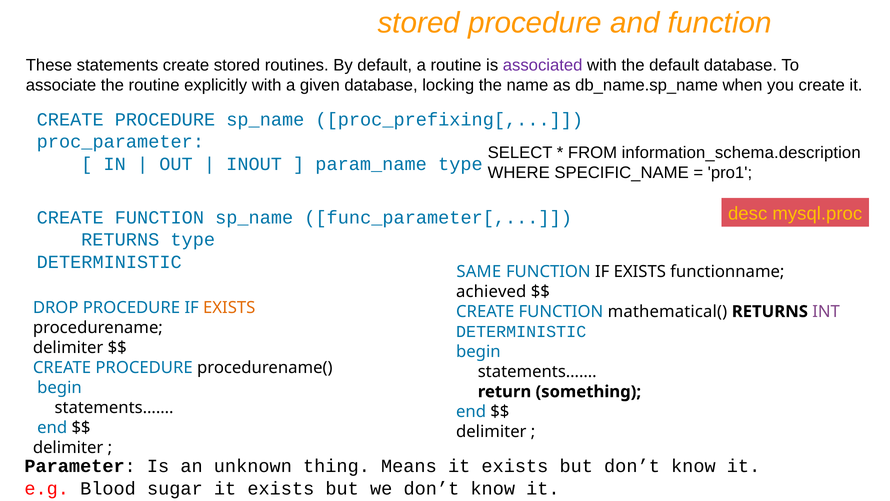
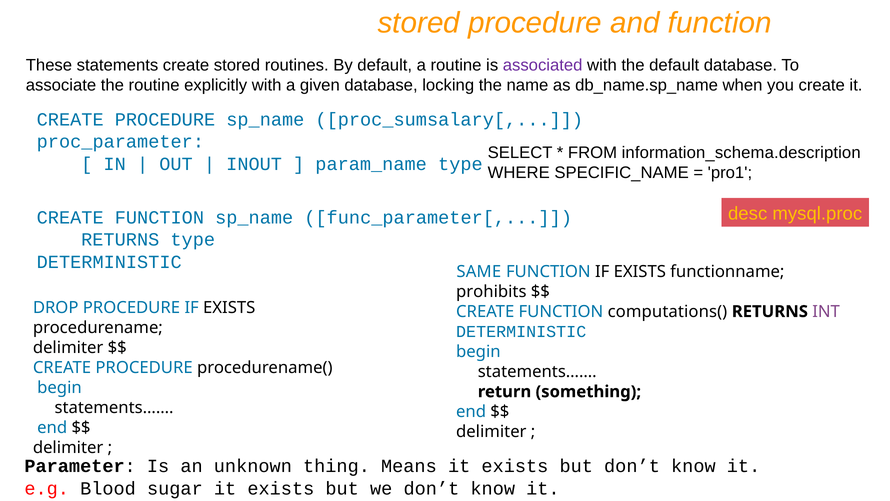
proc_prefixing[: proc_prefixing[ -> proc_sumsalary[ (449, 119)
achieved: achieved -> prohibits (491, 291)
EXISTS colour: orange -> black (229, 307)
mathematical(: mathematical( -> computations( (667, 311)
